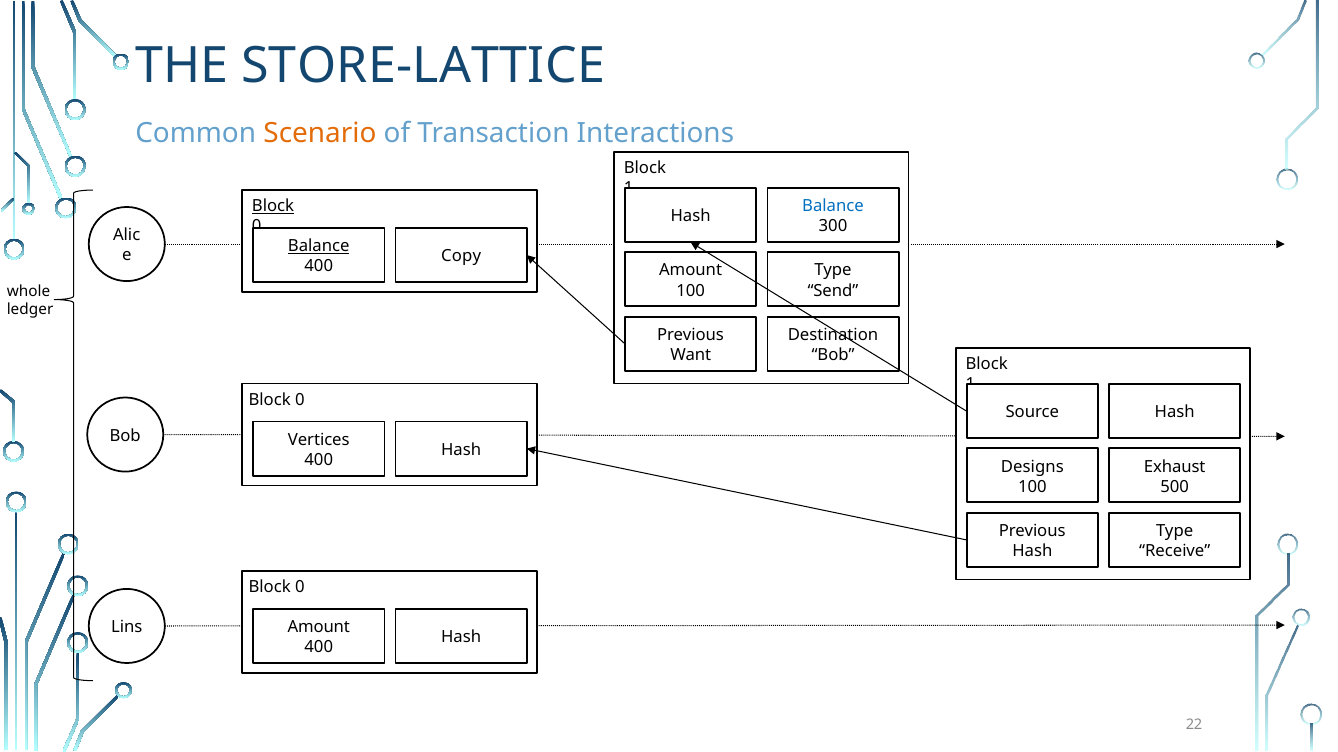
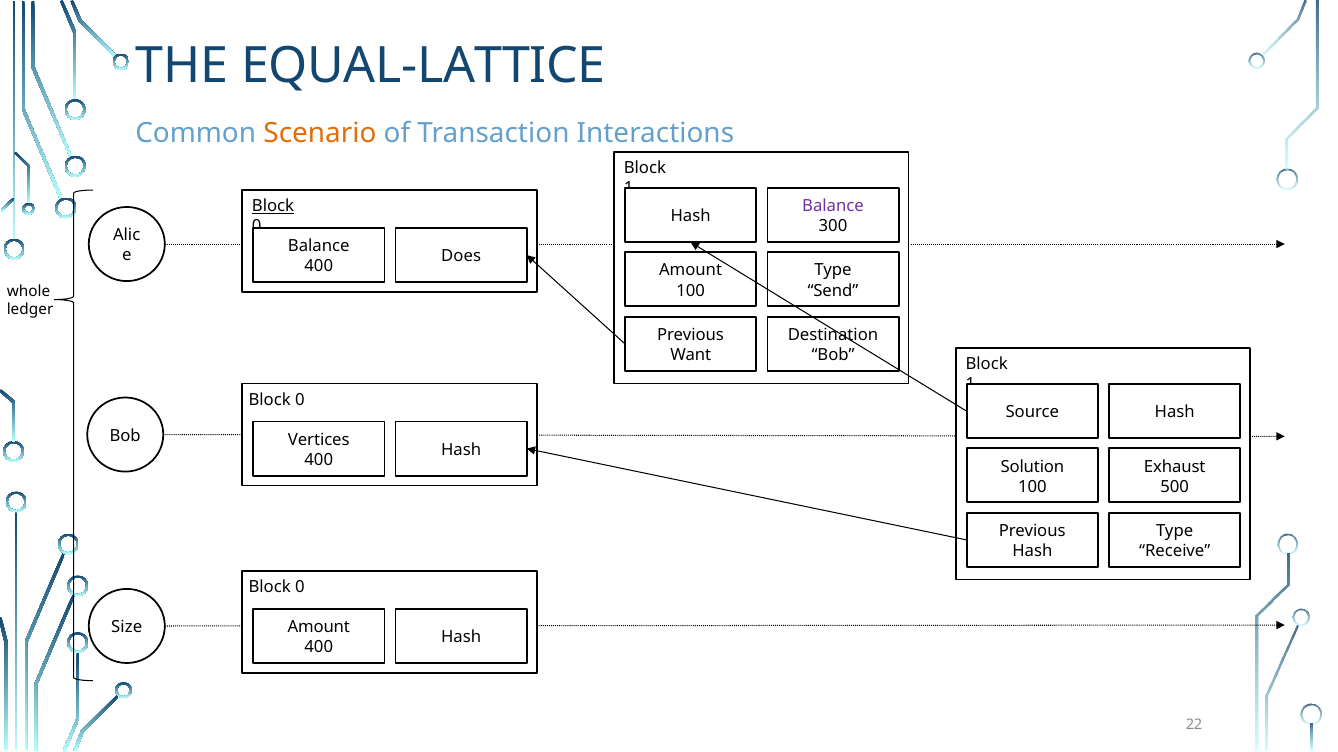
STORE-LATTICE: STORE-LATTICE -> EQUAL-LATTICE (423, 66)
Balance colour: blue -> purple (833, 207)
Balance underline: present -> none (319, 246)
Copy: Copy -> Does (461, 256)
Designs: Designs -> Solution (1032, 467)
Lins: Lins -> Size (127, 628)
